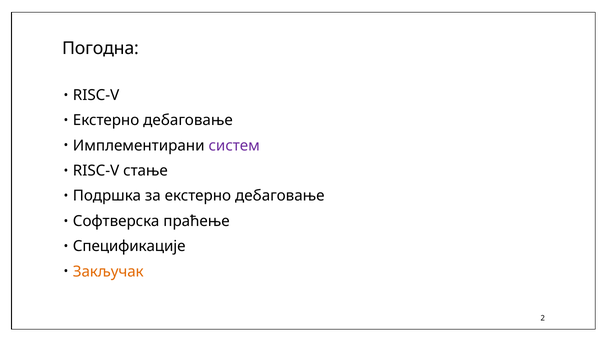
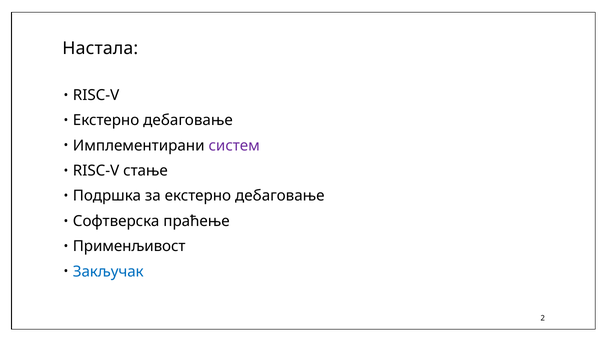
Погодна: Погодна -> Настала (100, 48)
Спецификације: Спецификације -> Применљивост (129, 247)
Закључак colour: orange -> blue (108, 272)
